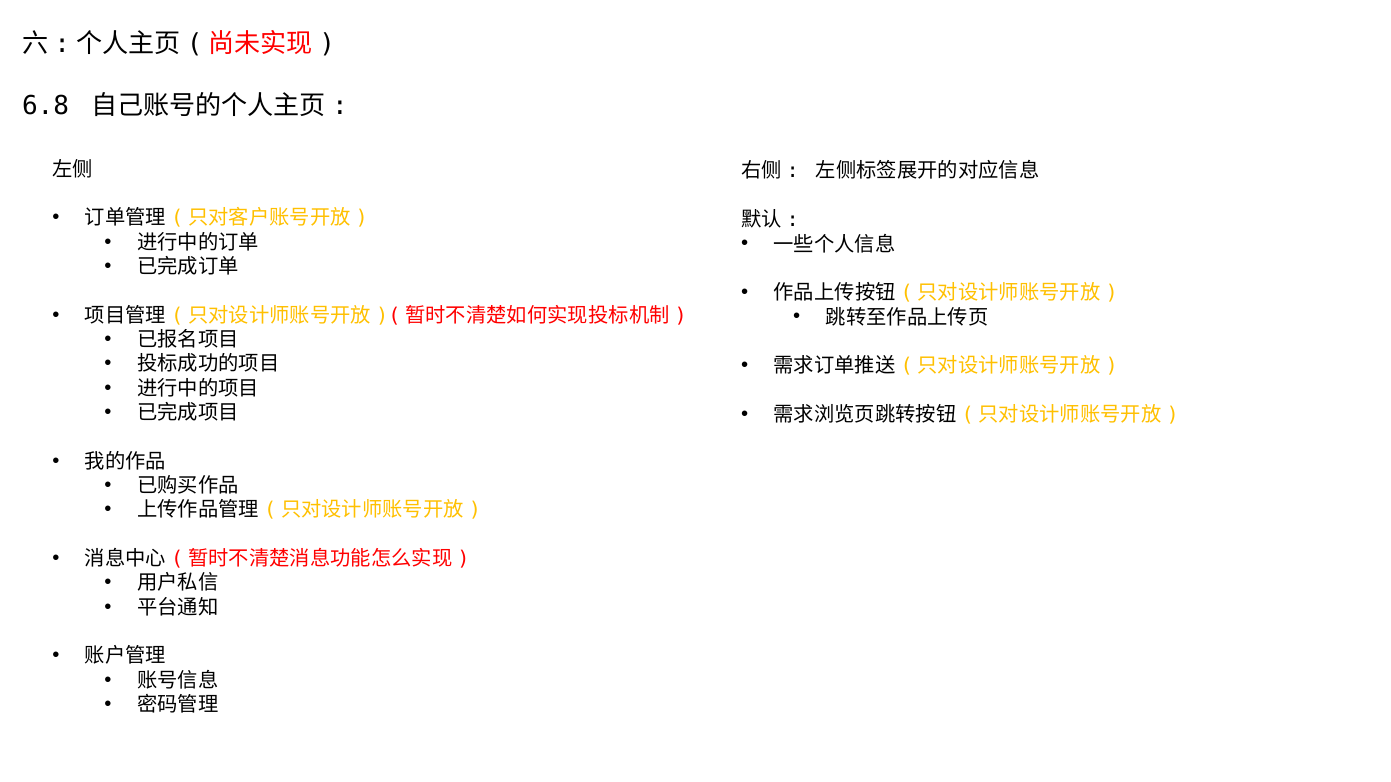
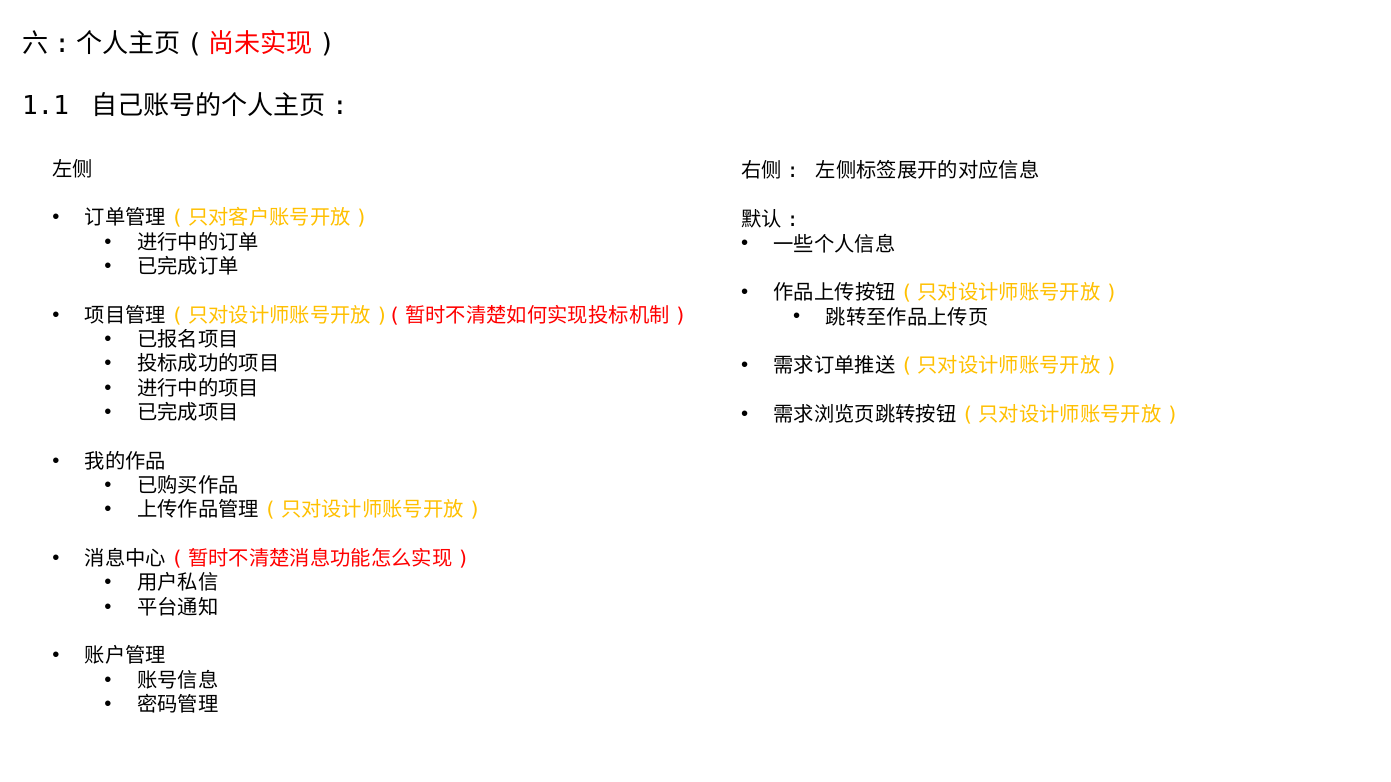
6.8: 6.8 -> 1.1 (46, 106)
